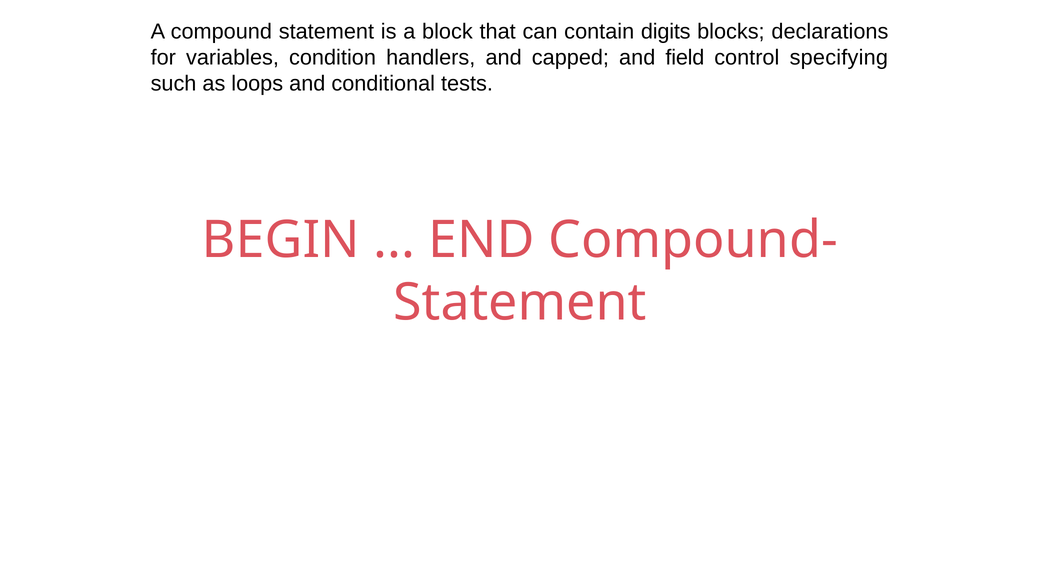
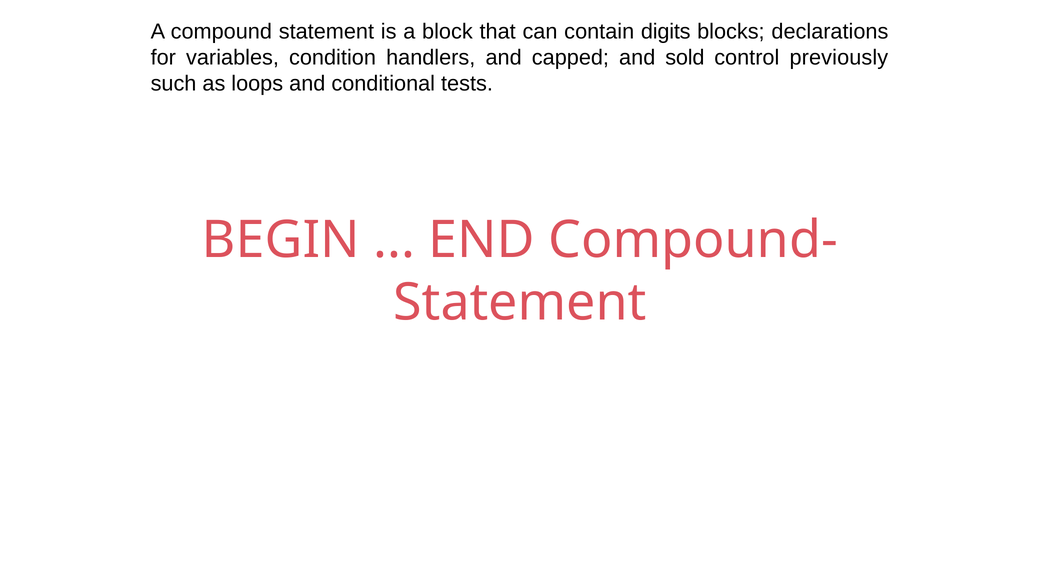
field: field -> sold (685, 57)
specifying: specifying -> previously (839, 57)
